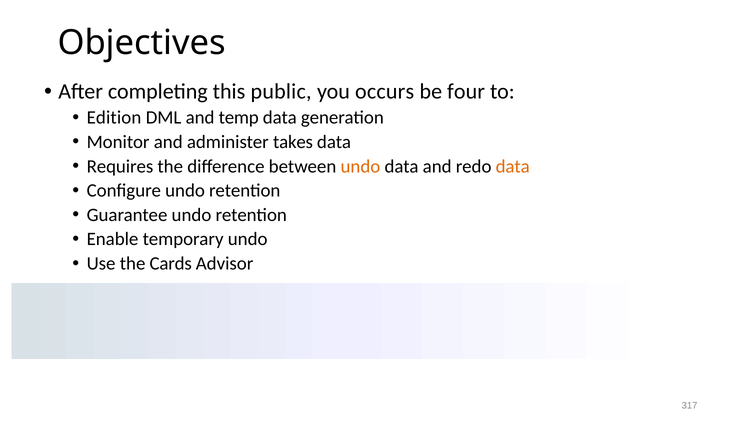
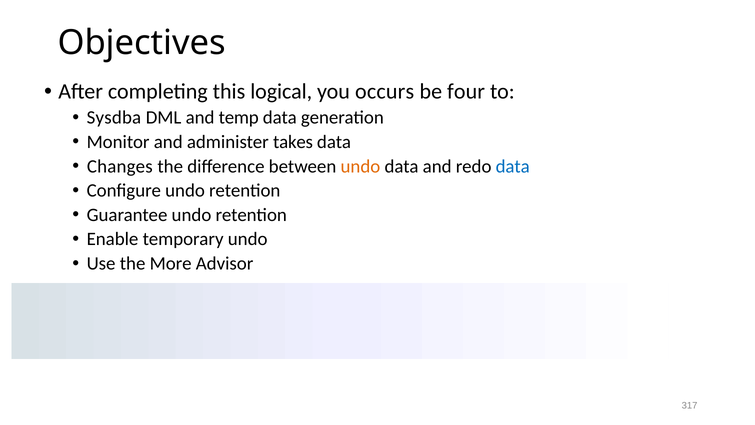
public: public -> logical (281, 92)
Edition: Edition -> Sysdba (114, 118)
Requires: Requires -> Changes (120, 166)
data colour: orange -> blue (513, 166)
Cards: Cards -> More (171, 263)
